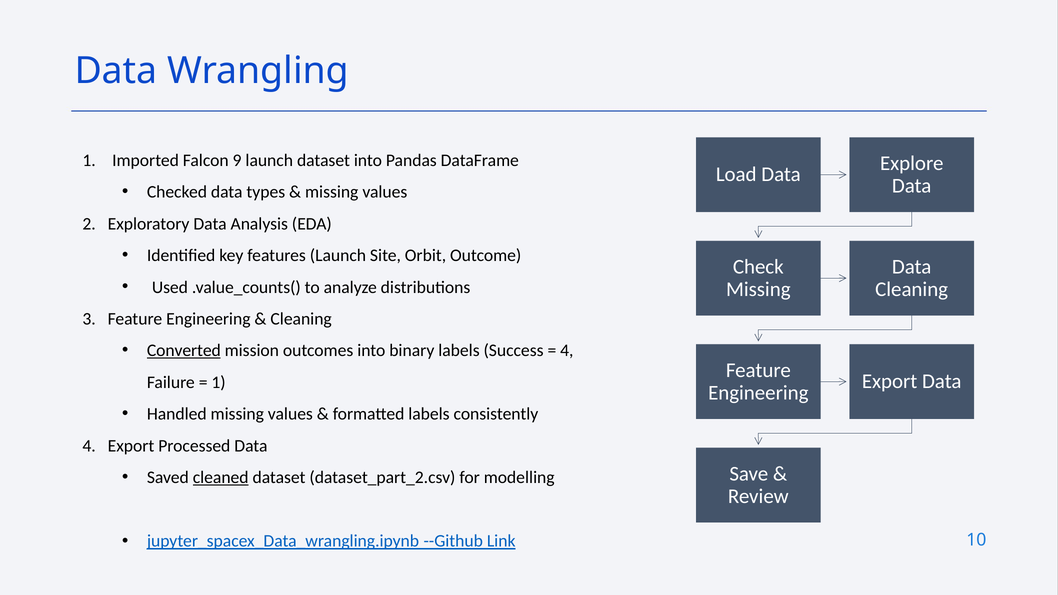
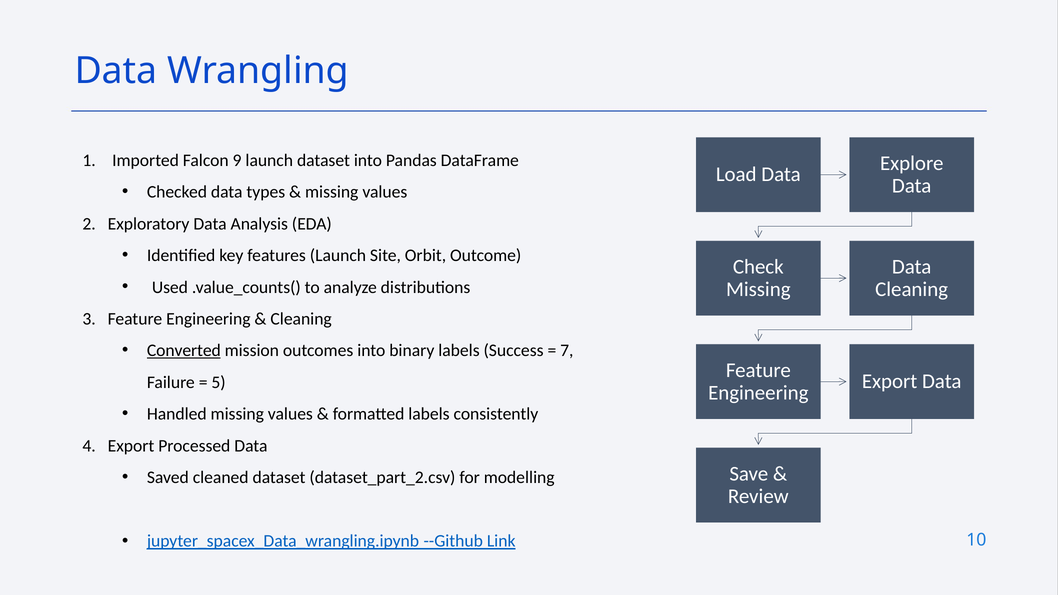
4: 4 -> 7 (567, 351)
1: 1 -> 5 (219, 382)
cleaned underline: present -> none (221, 477)
